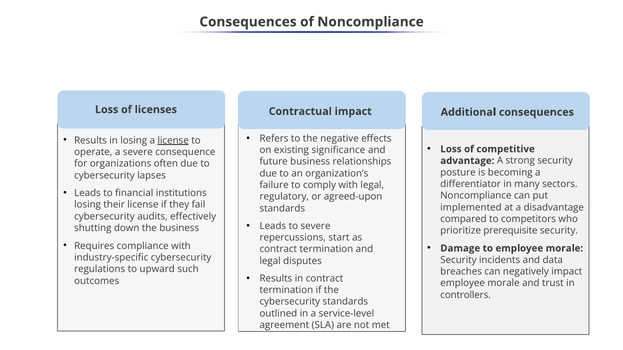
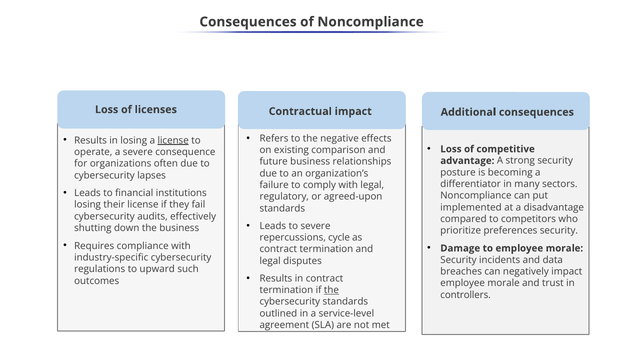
significance: significance -> comparison (338, 150)
prerequisite: prerequisite -> preferences (510, 231)
start: start -> cycle (339, 238)
the underline: none -> present (331, 290)
